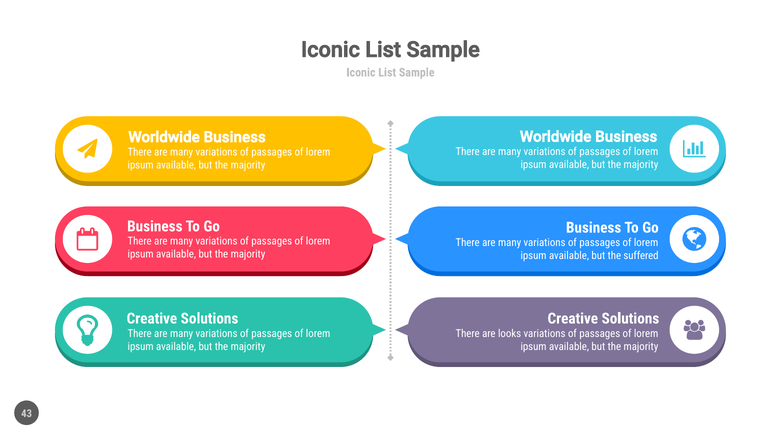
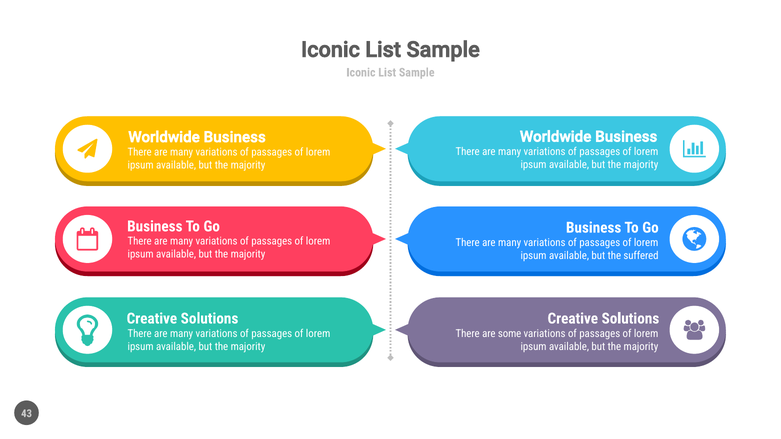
looks: looks -> some (510, 334)
